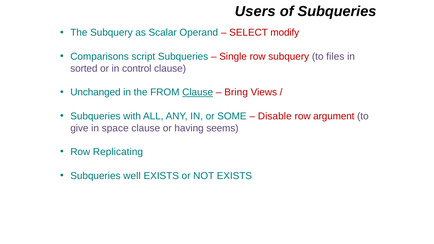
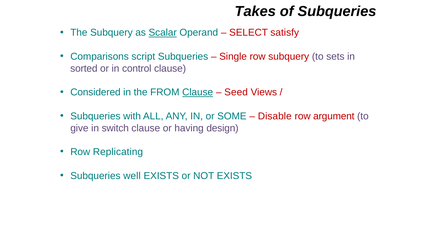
Users: Users -> Takes (255, 11)
Scalar underline: none -> present (163, 33)
modify: modify -> satisfy (285, 33)
files: files -> sets (335, 57)
Unchanged: Unchanged -> Considered (95, 92)
Bring: Bring -> Seed (236, 92)
space: space -> switch (115, 128)
seems: seems -> design (222, 128)
